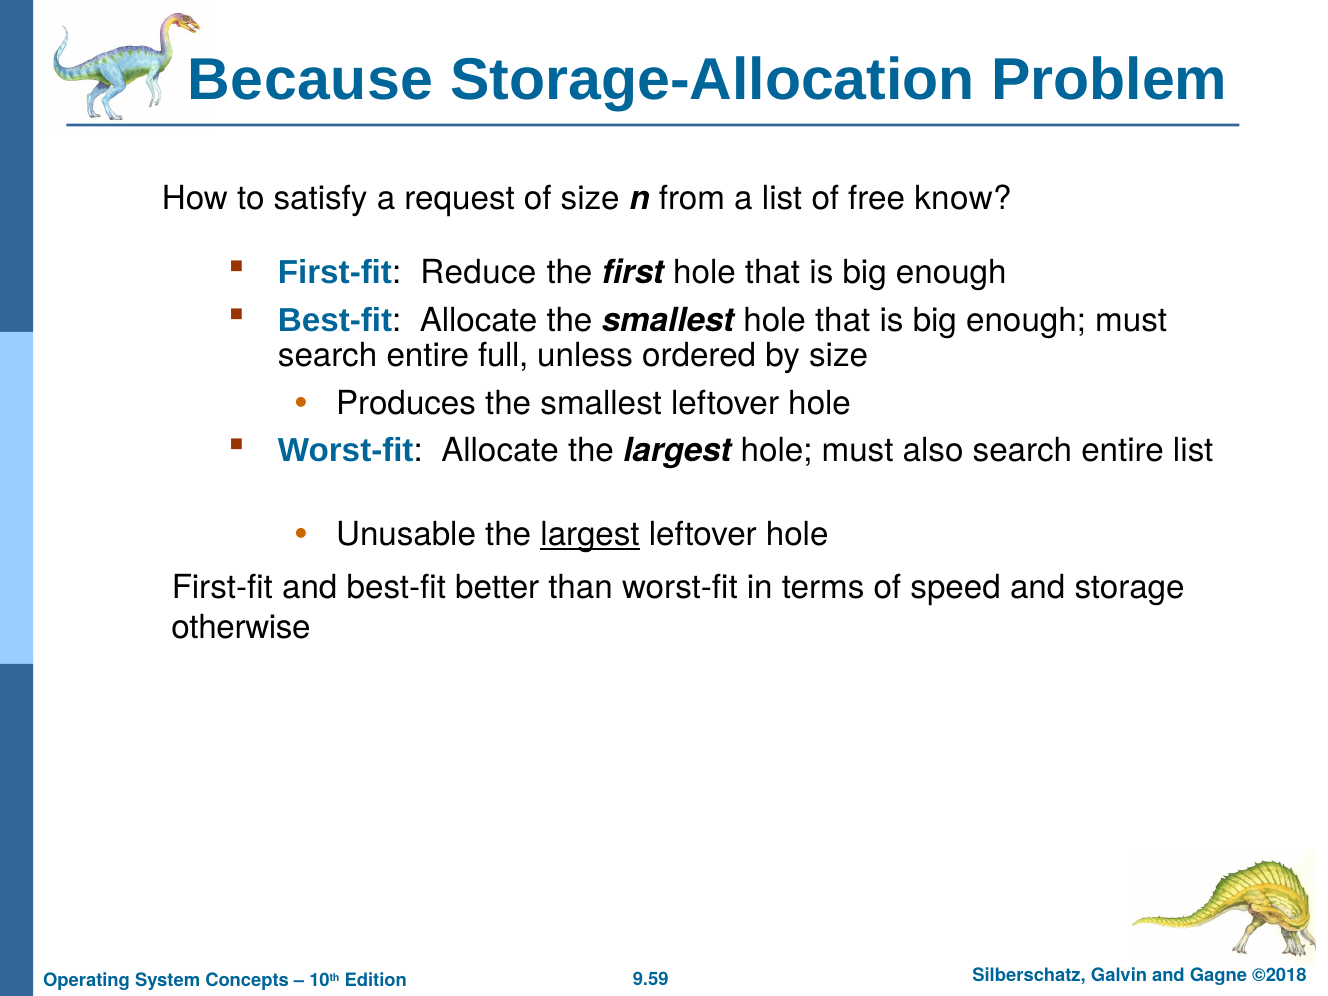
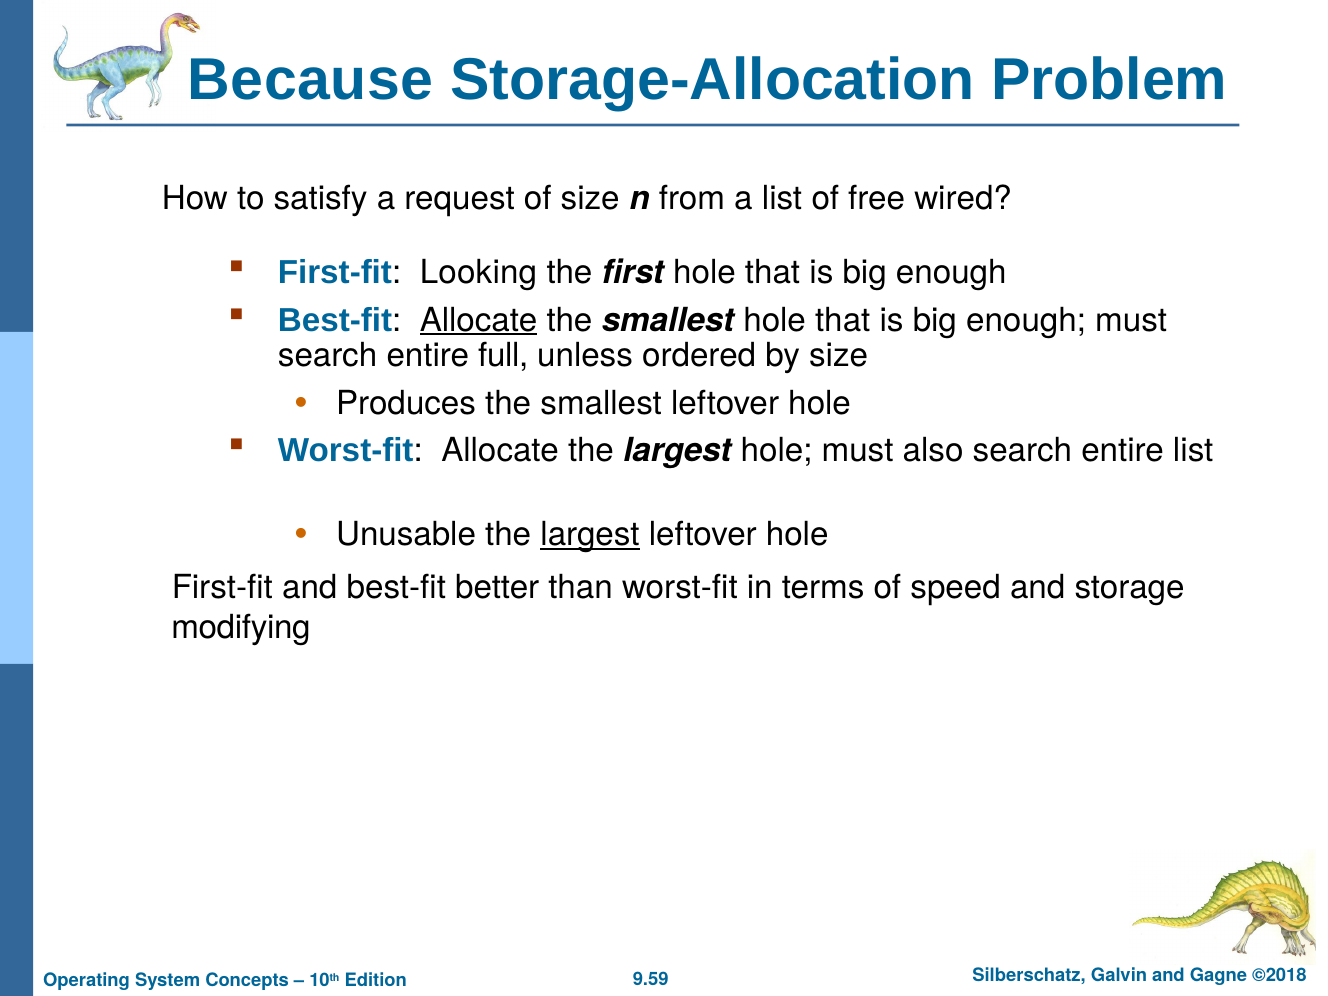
know: know -> wired (963, 198)
Reduce: Reduce -> Looking (478, 273)
Allocate underline: none -> present (479, 320)
otherwise: otherwise -> modifying (241, 627)
